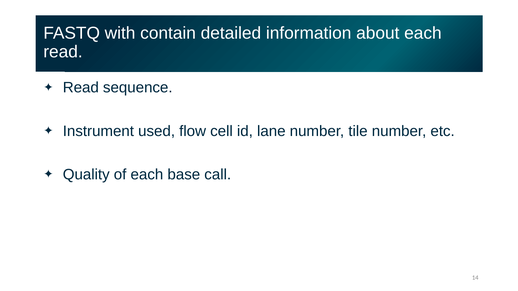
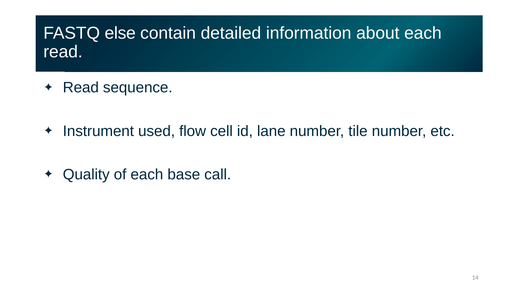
with: with -> else (120, 33)
